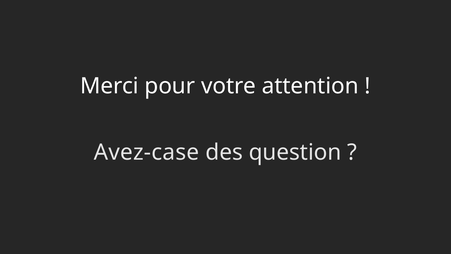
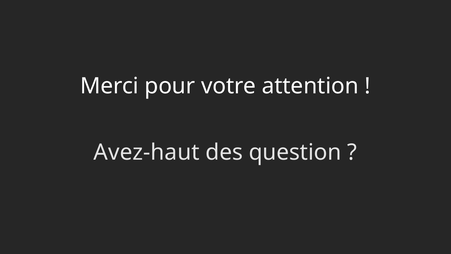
Avez-case: Avez-case -> Avez-haut (147, 152)
